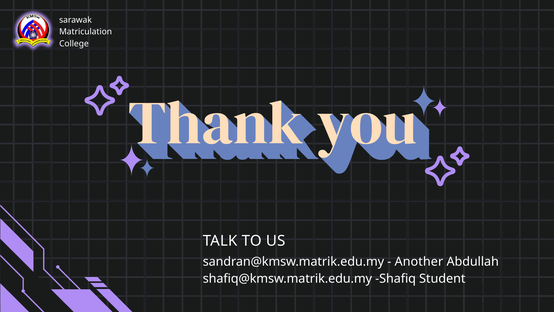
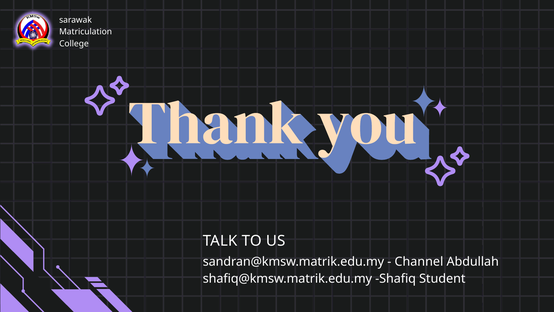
Another: Another -> Channel (419, 261)
